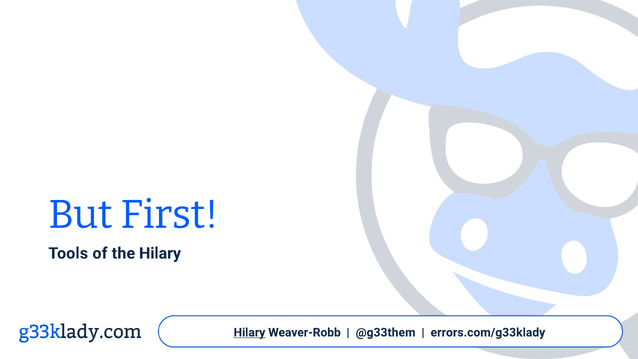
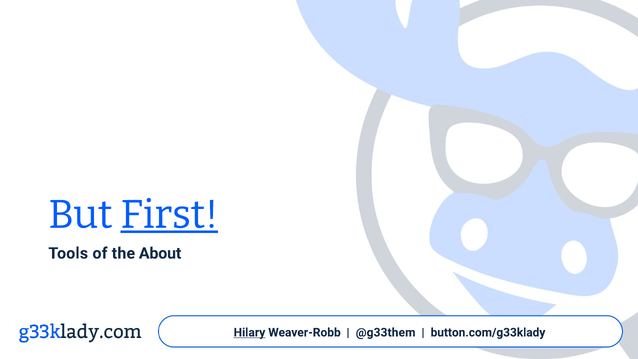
First underline: none -> present (169, 215)
the Hilary: Hilary -> About (160, 253)
errors.com/g33klady: errors.com/g33klady -> button.com/g33klady (488, 332)
